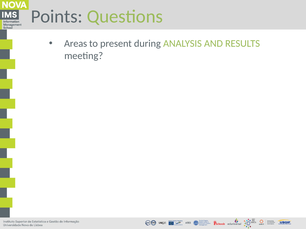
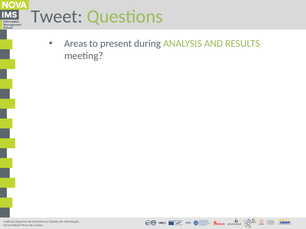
Points: Points -> Tweet (57, 17)
